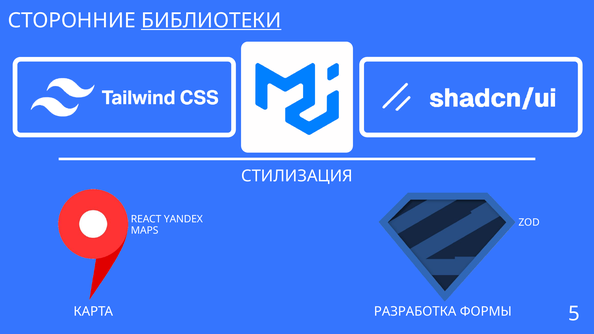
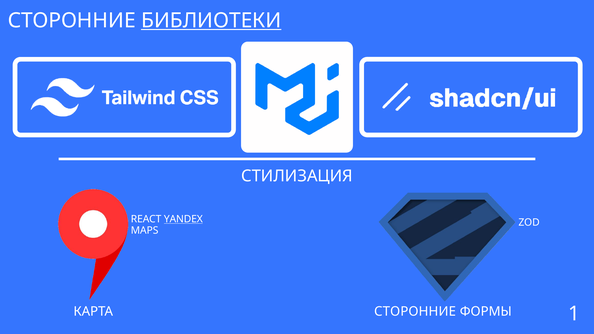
YANDEX underline: none -> present (183, 219)
РАЗРАБОТКА: РАЗРАБОТКА -> СТОРОННИЕ (415, 312)
5: 5 -> 1 (574, 314)
